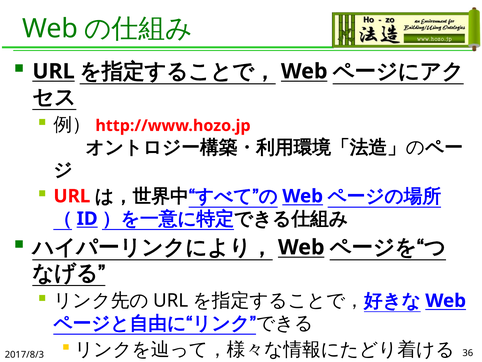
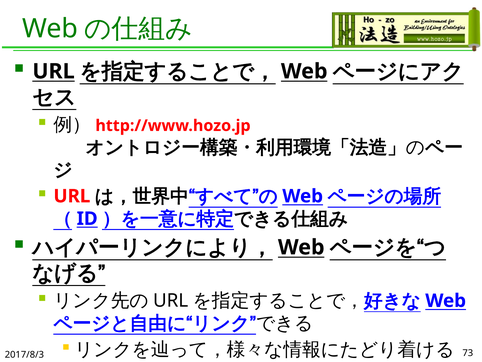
36: 36 -> 73 (468, 353)
